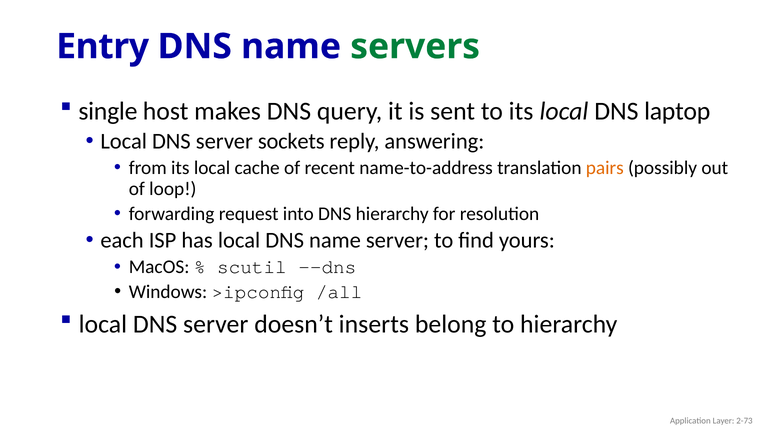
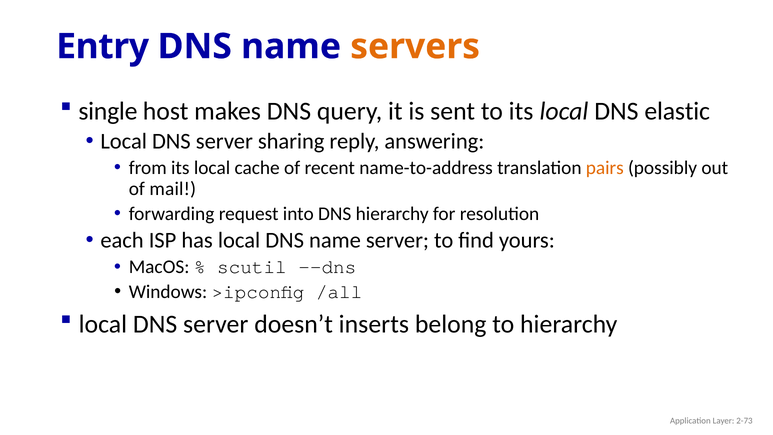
servers colour: green -> orange (415, 46)
laptop: laptop -> elastic (677, 111)
sockets: sockets -> sharing (291, 141)
loop: loop -> mail (173, 189)
